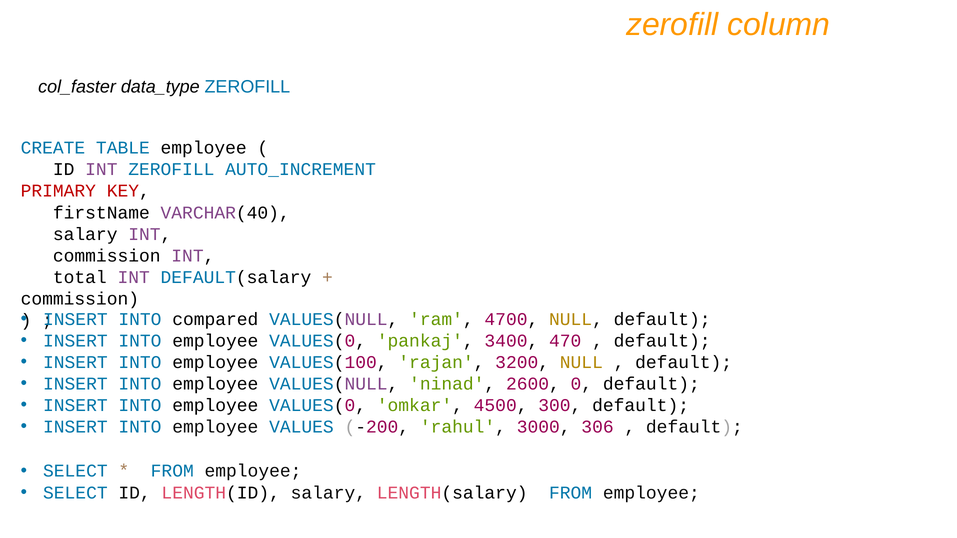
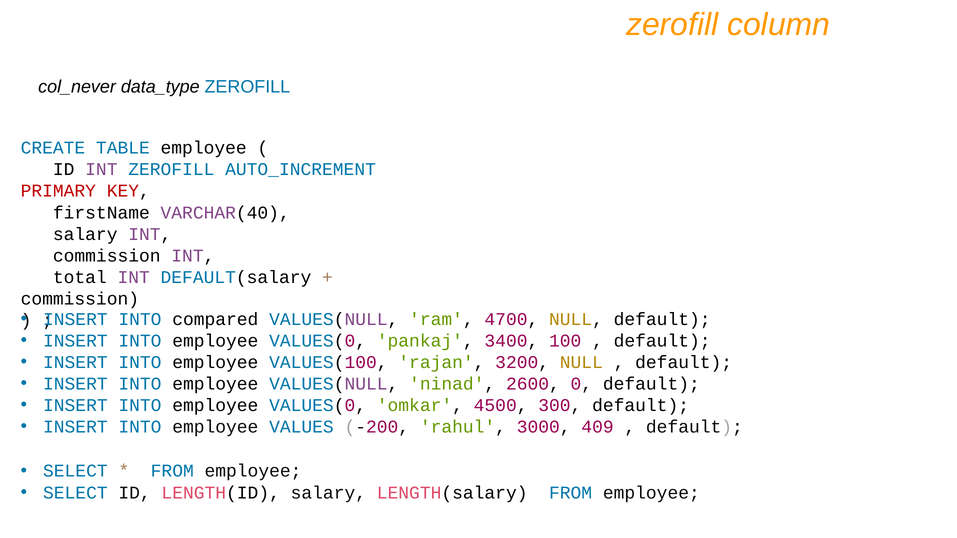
col_faster: col_faster -> col_never (77, 87)
470: 470 -> 100 (565, 341)
306: 306 -> 409 (598, 427)
